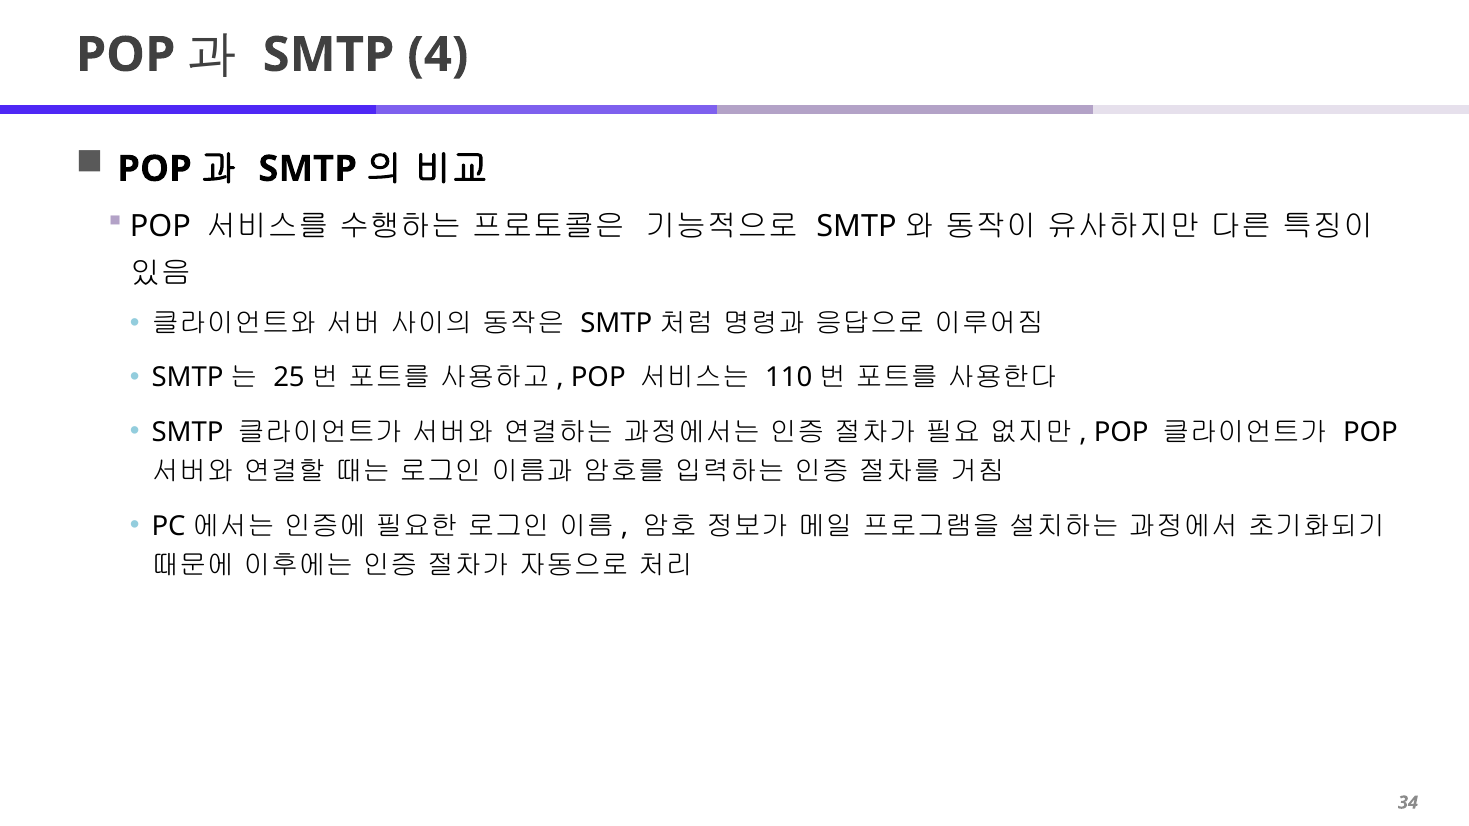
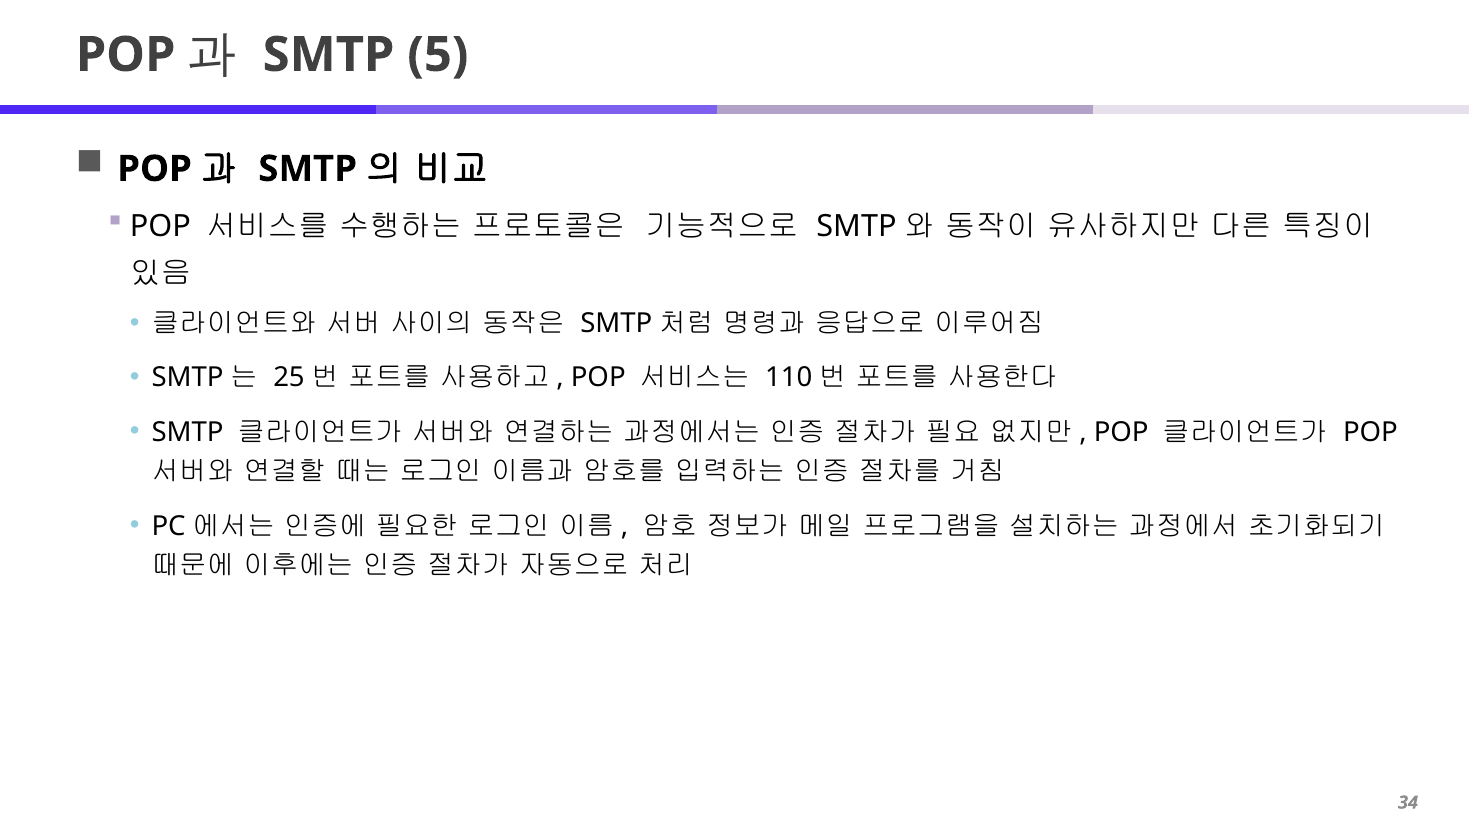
4: 4 -> 5 (438, 55)
